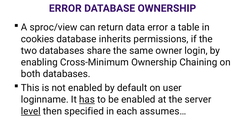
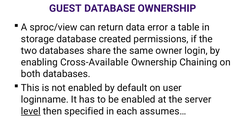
ERROR: ERROR -> GUEST (65, 8)
cookies: cookies -> storage (38, 39)
inherits: inherits -> created (115, 39)
Cross-Minimum: Cross-Minimum -> Cross-Available (94, 62)
has underline: present -> none (87, 99)
